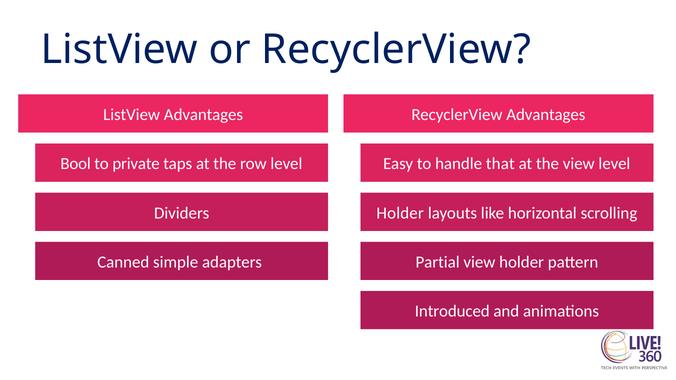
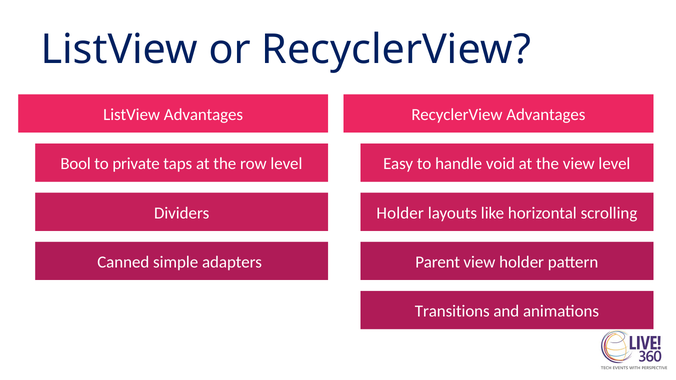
that: that -> void (500, 164)
Partial: Partial -> Parent (438, 262)
Introduced: Introduced -> Transitions (452, 311)
